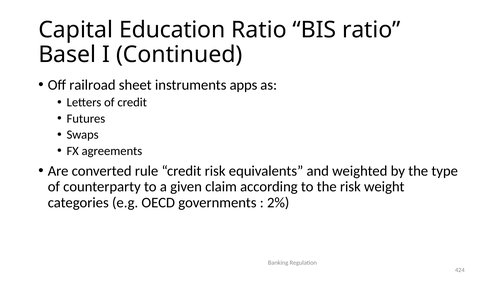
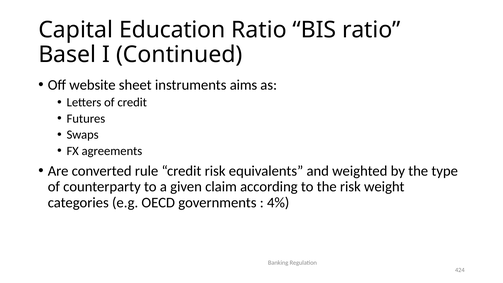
railroad: railroad -> website (92, 85)
apps: apps -> aims (243, 85)
2%: 2% -> 4% (278, 203)
